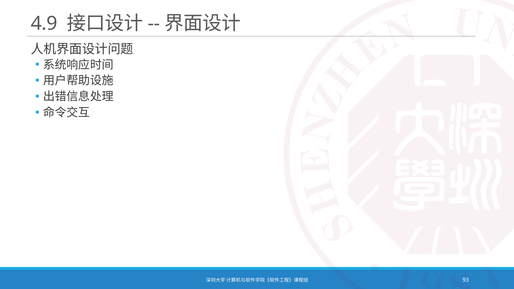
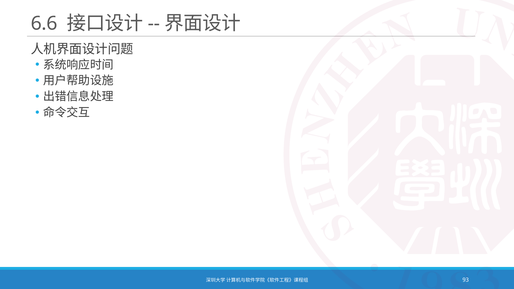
4.9: 4.9 -> 6.6 (44, 23)
